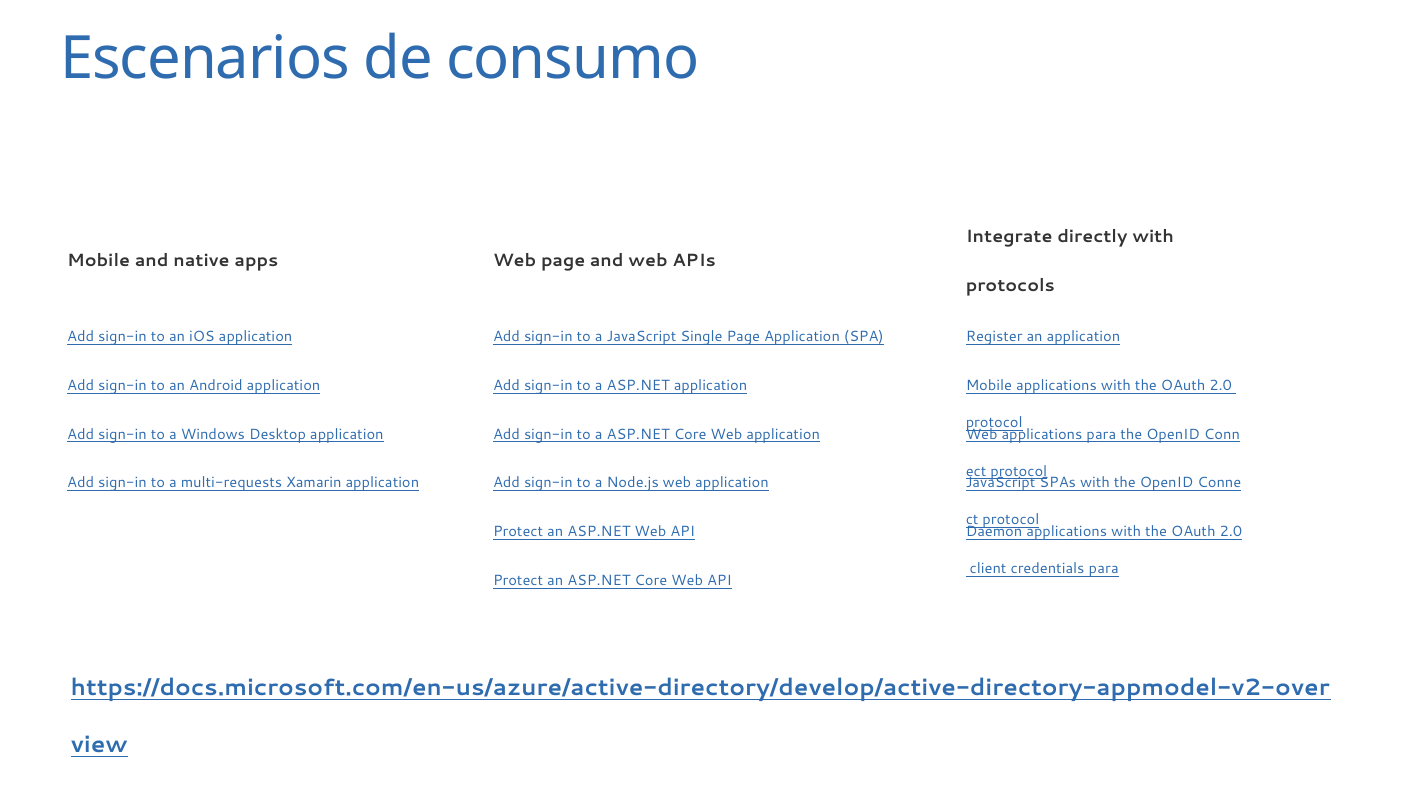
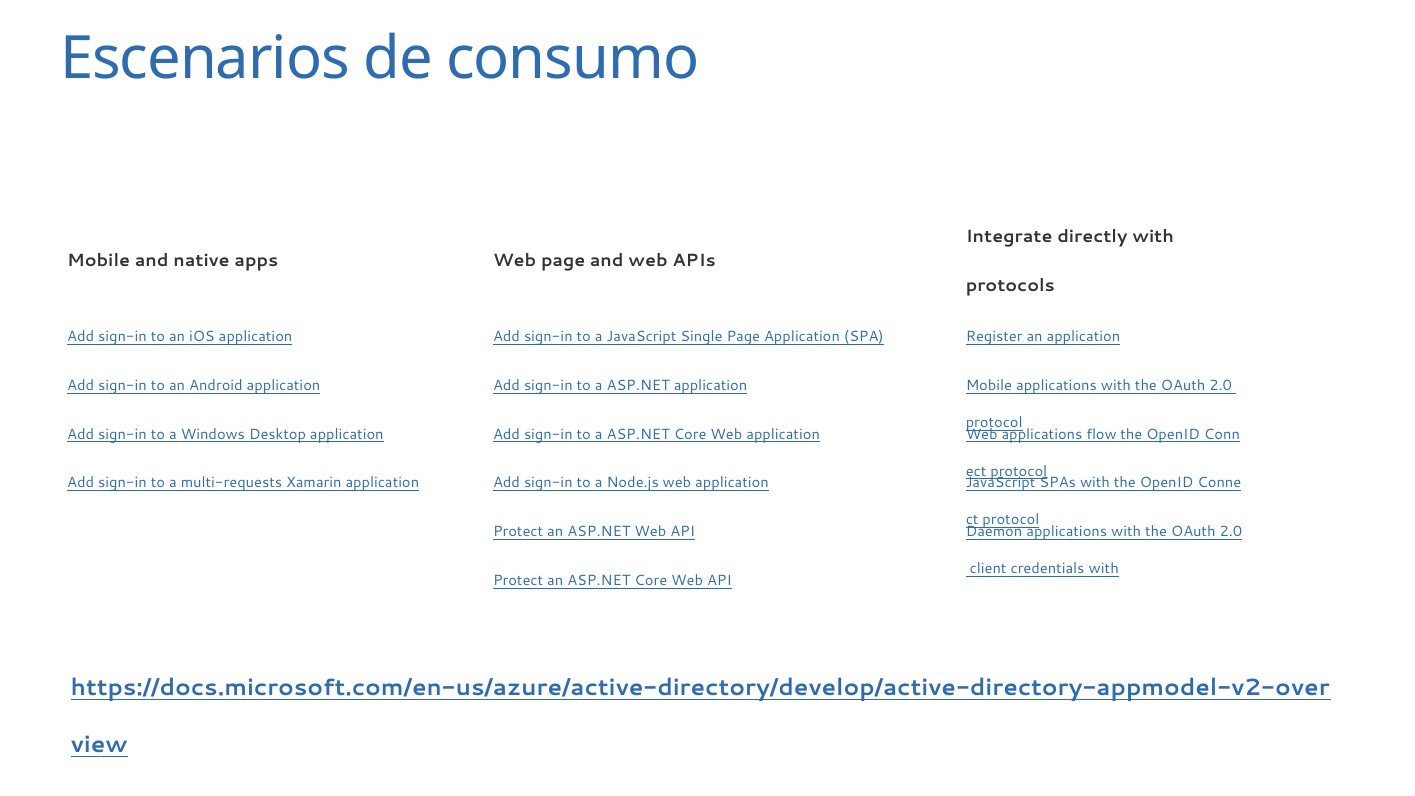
applications para: para -> flow (1101, 434)
credentials para: para -> with (1104, 569)
